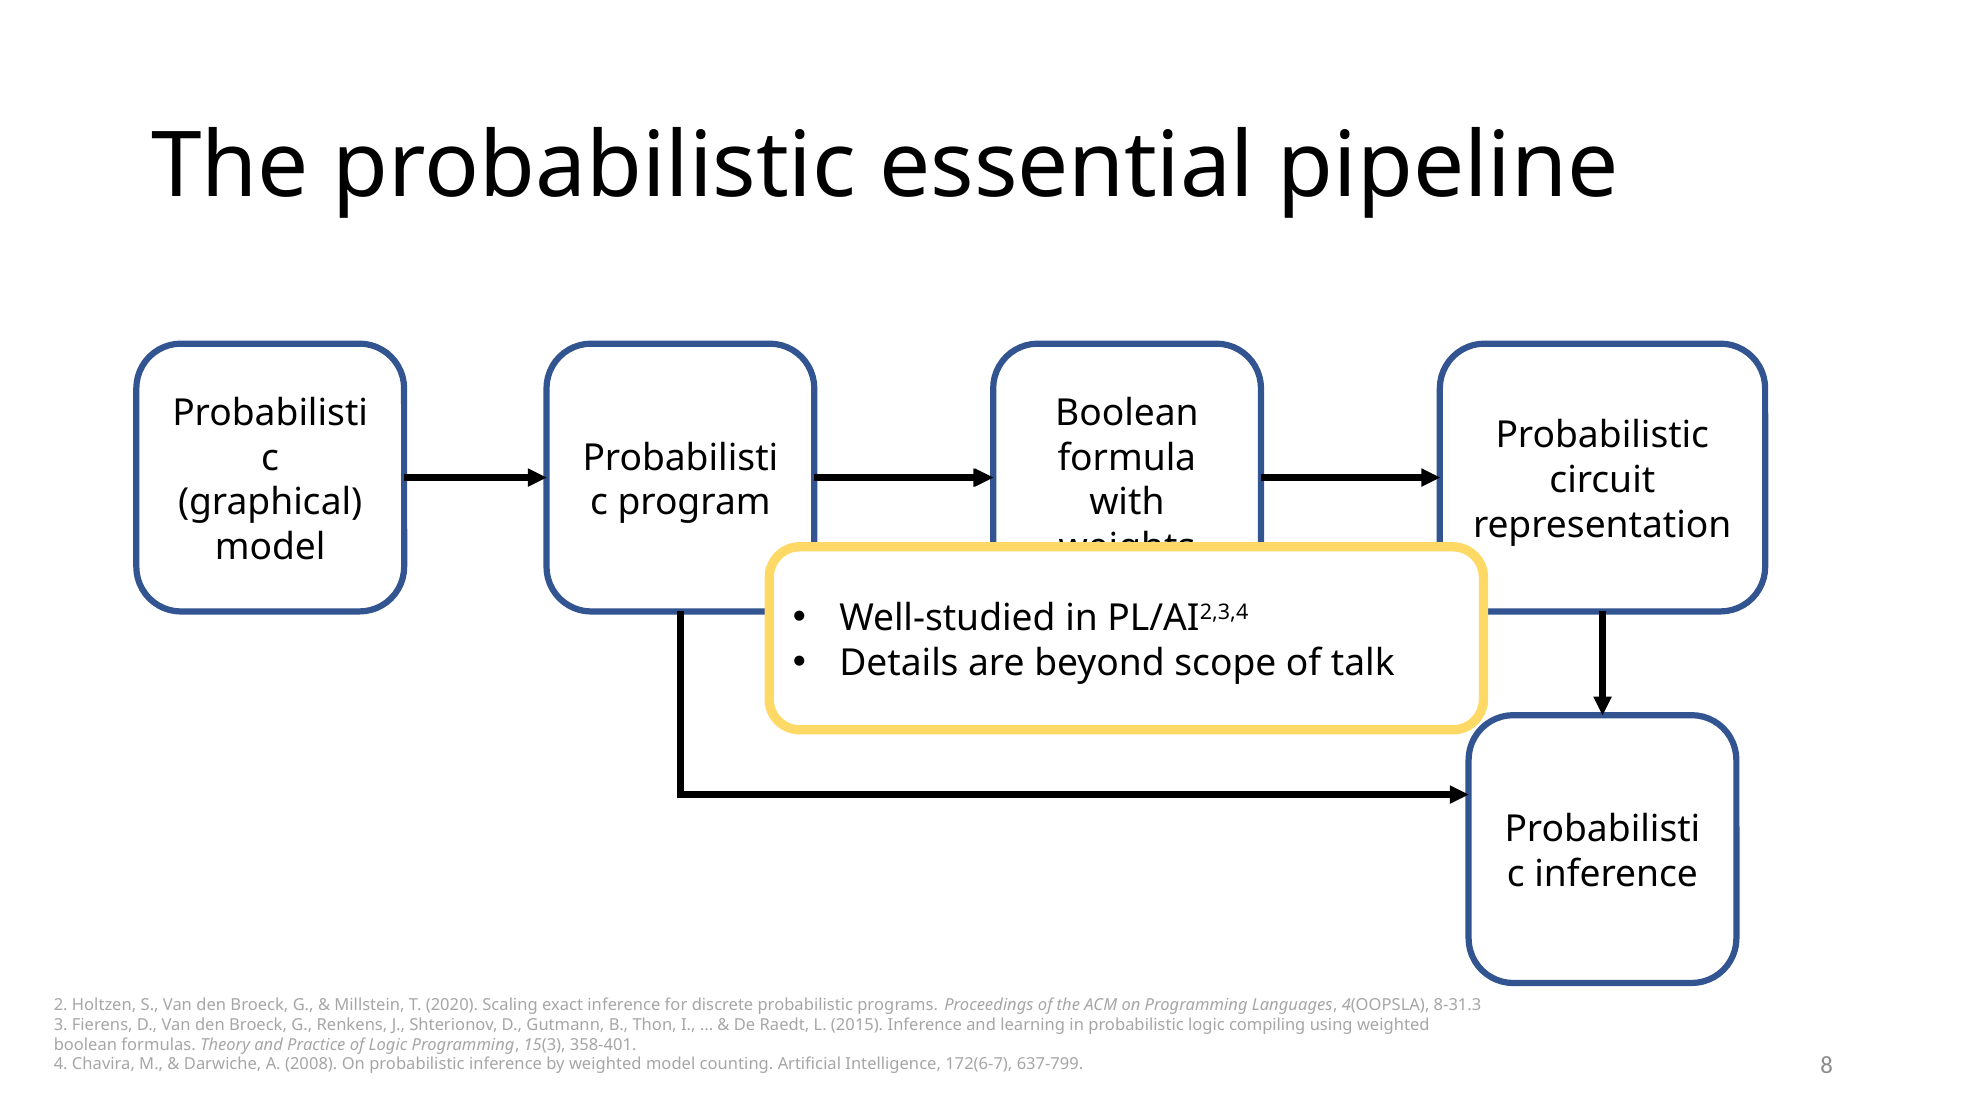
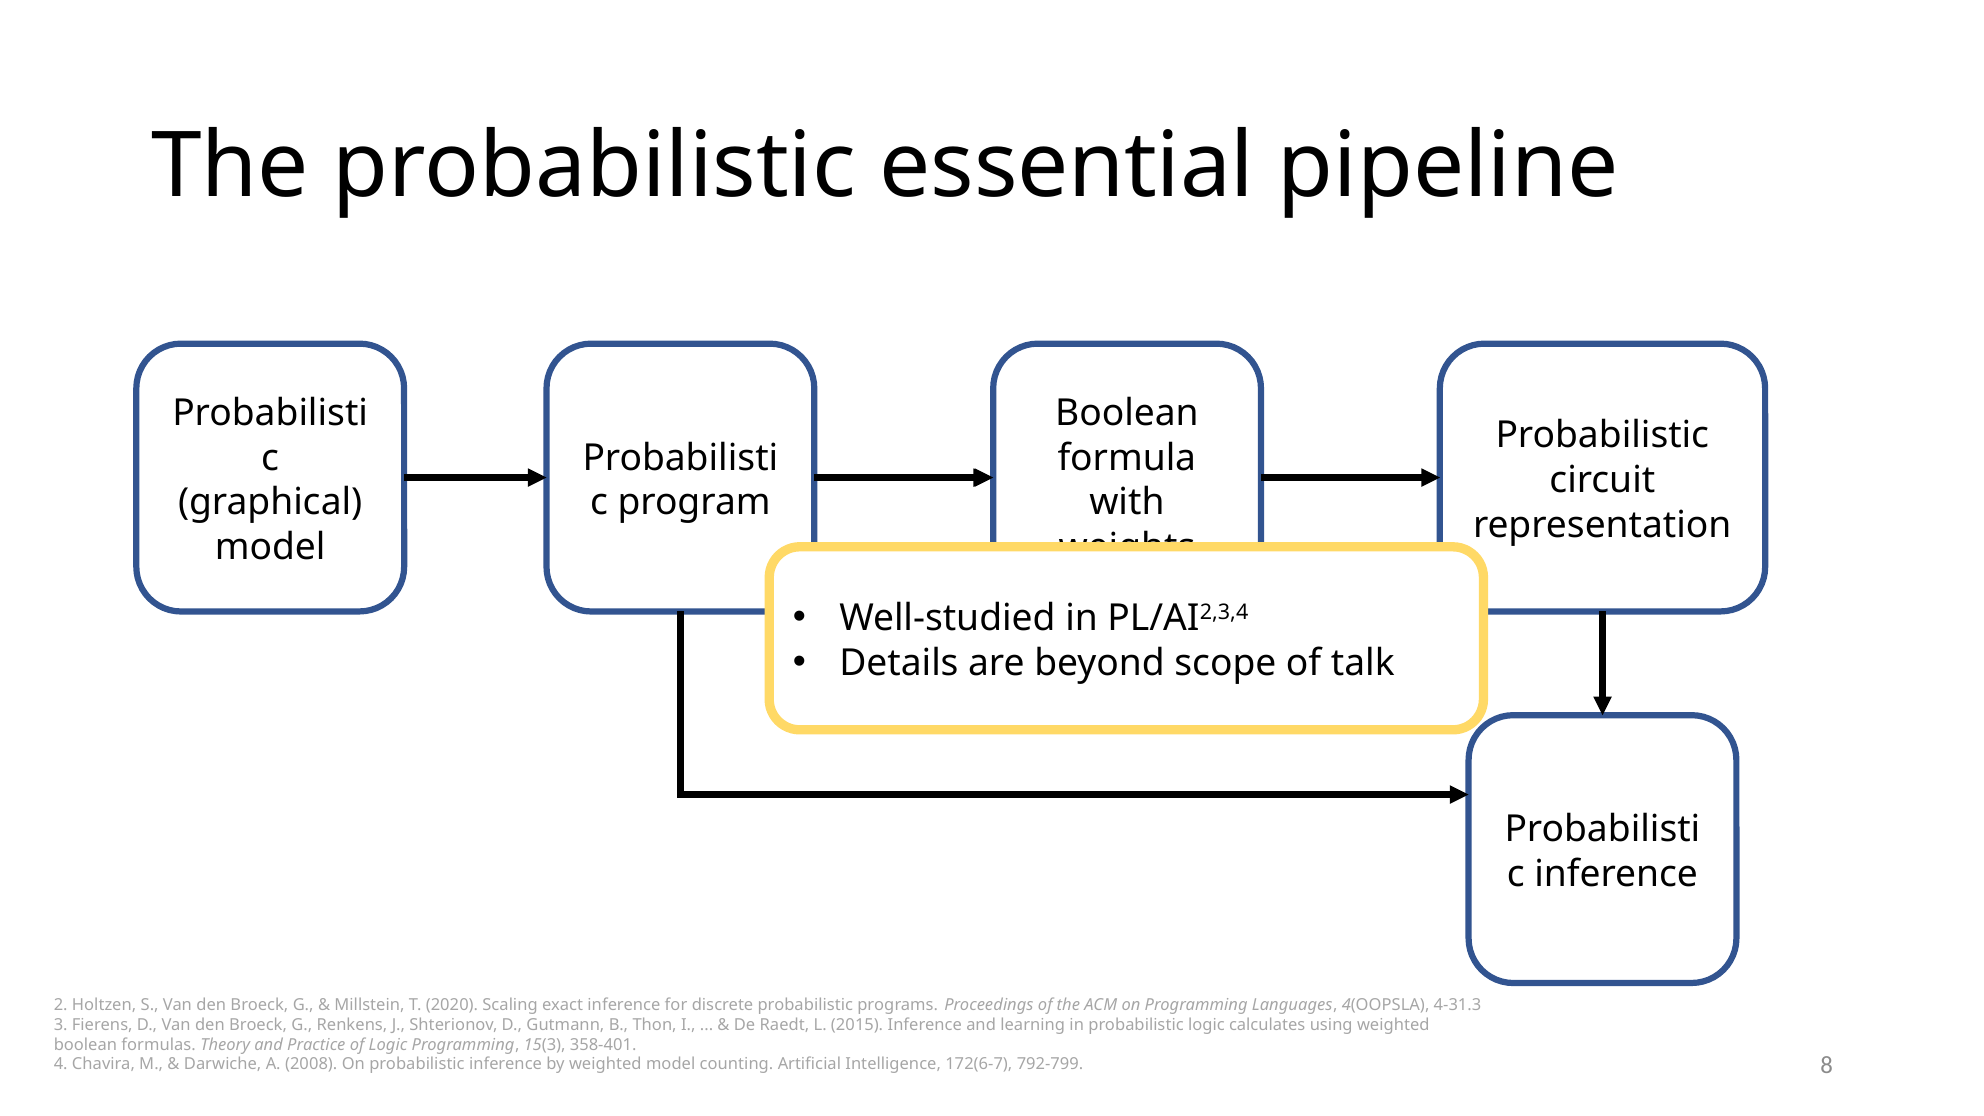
8-31.3: 8-31.3 -> 4-31.3 (1458, 1005)
compiling: compiling -> calculates (1267, 1025)
637-799: 637-799 -> 792-799 (1050, 1064)
